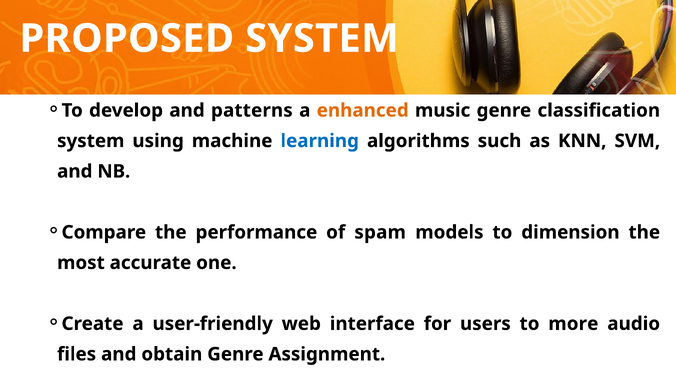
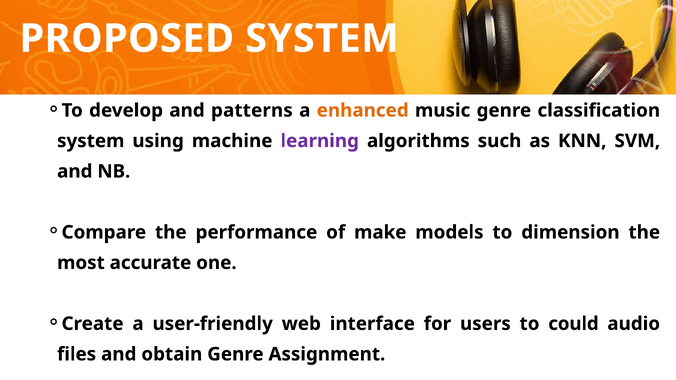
learning colour: blue -> purple (320, 141)
spam: spam -> make (380, 232)
more: more -> could (573, 324)
